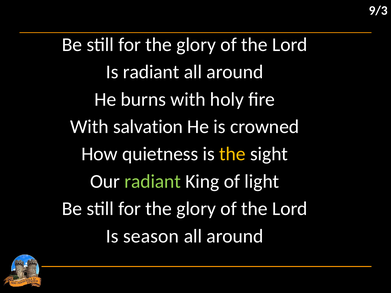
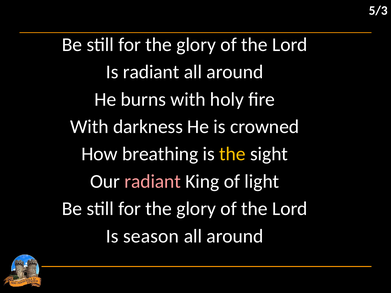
9/3: 9/3 -> 5/3 (378, 11)
salvation: salvation -> darkness (148, 127)
quietness: quietness -> breathing (160, 154)
radiant colour: light green -> pink (153, 182)
